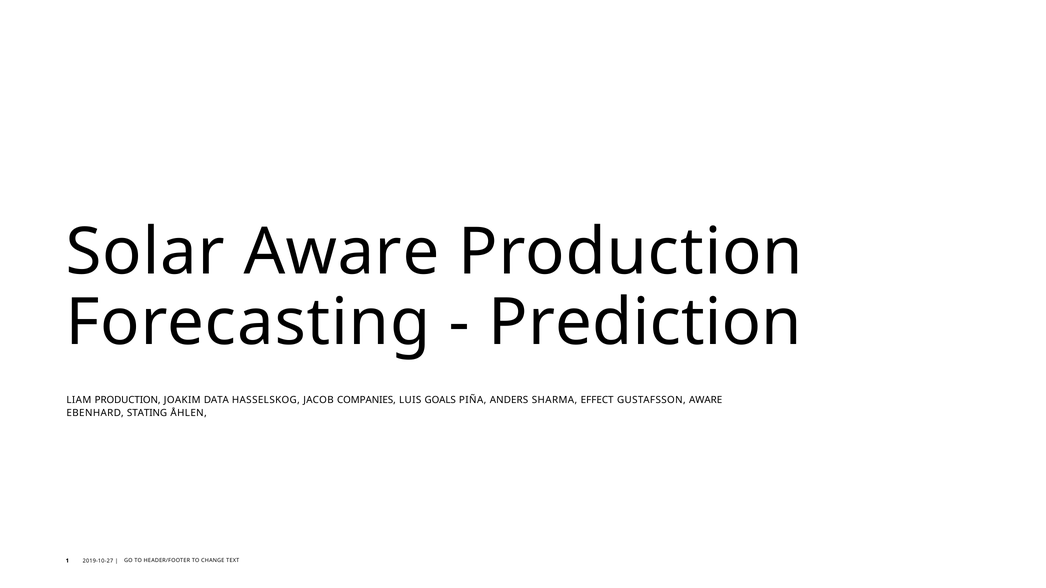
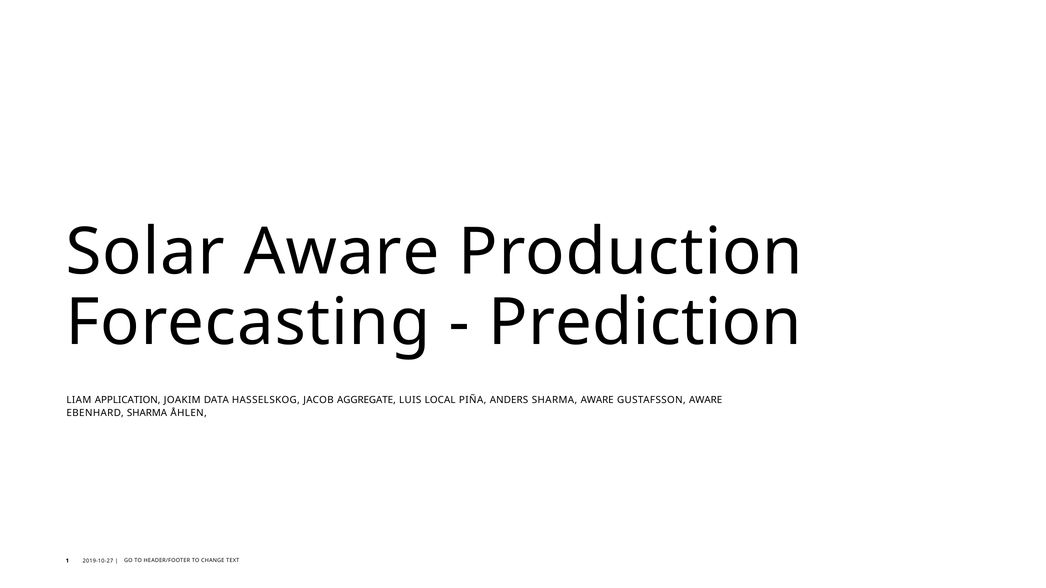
LIAM PRODUCTION: PRODUCTION -> APPLICATION (128, 400)
COMPANIES: COMPANIES -> AGGREGATE (366, 400)
GOALS: GOALS -> LOCAL (440, 400)
SHARMA EFFECT: EFFECT -> AWARE (597, 400)
EBENHARD STATING: STATING -> SHARMA (147, 413)
